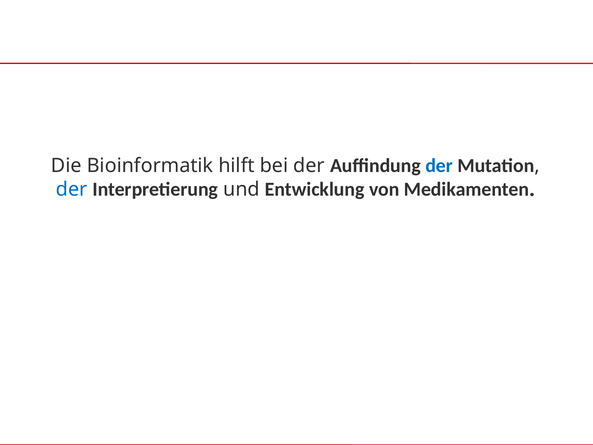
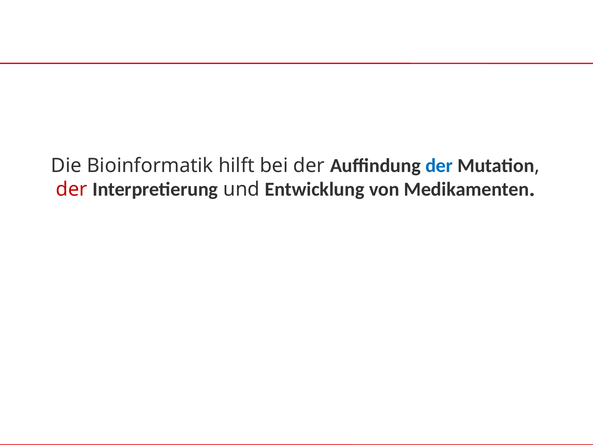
der colour: blue -> red (72, 189)
